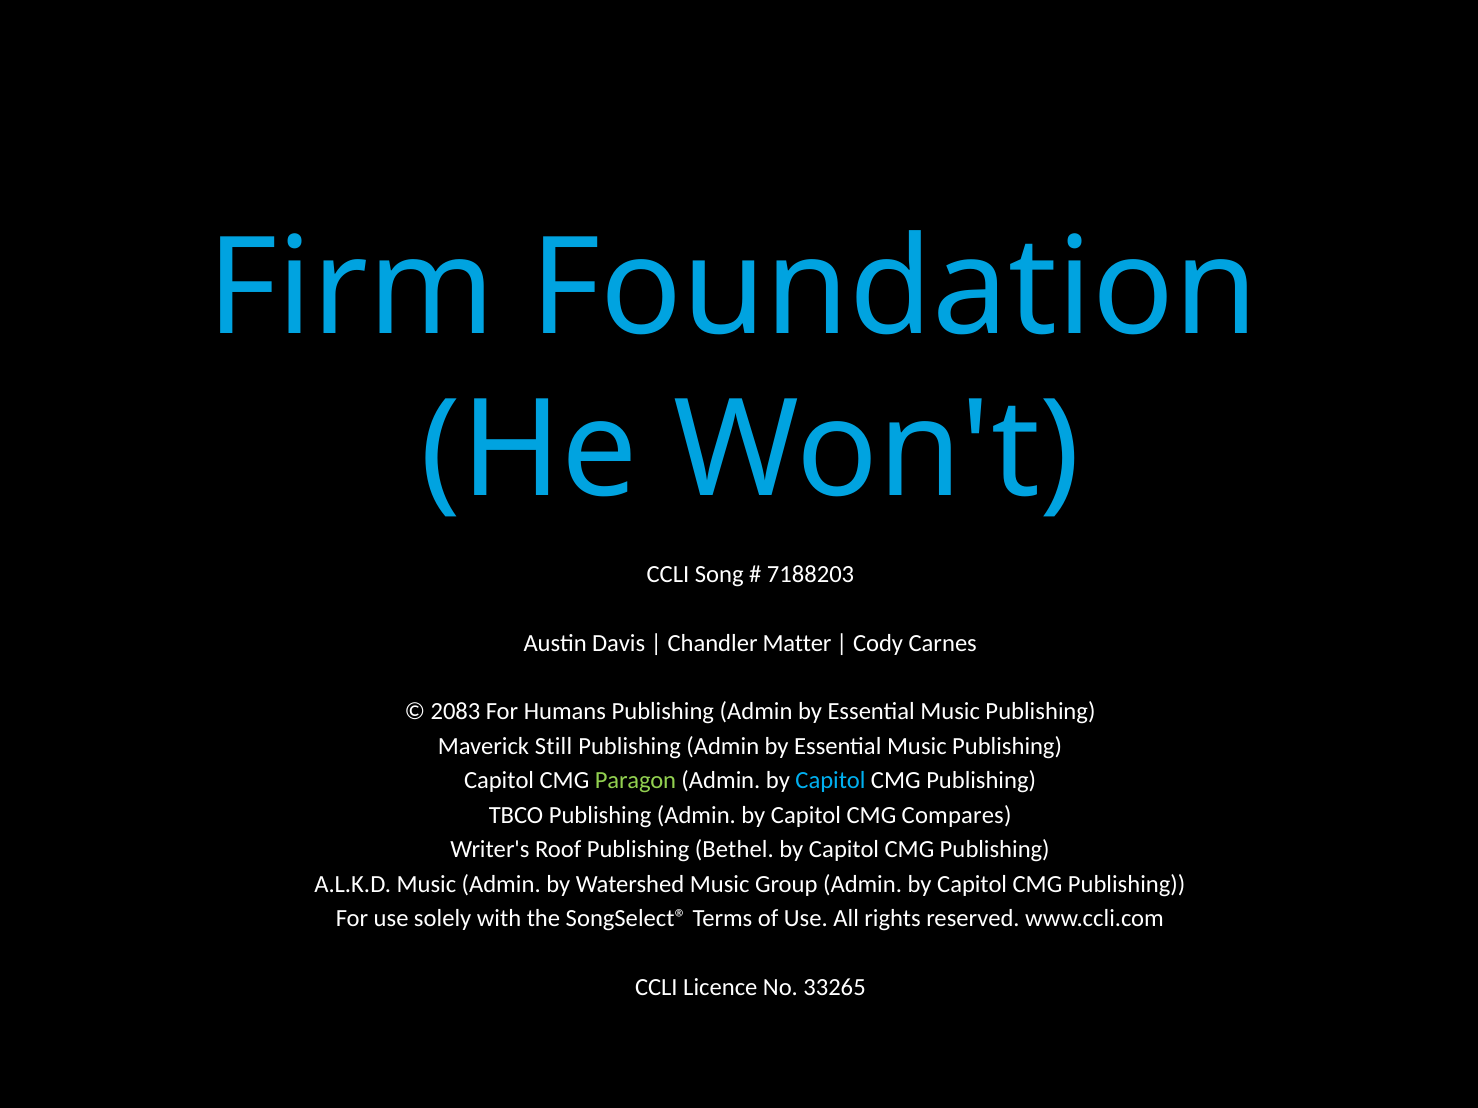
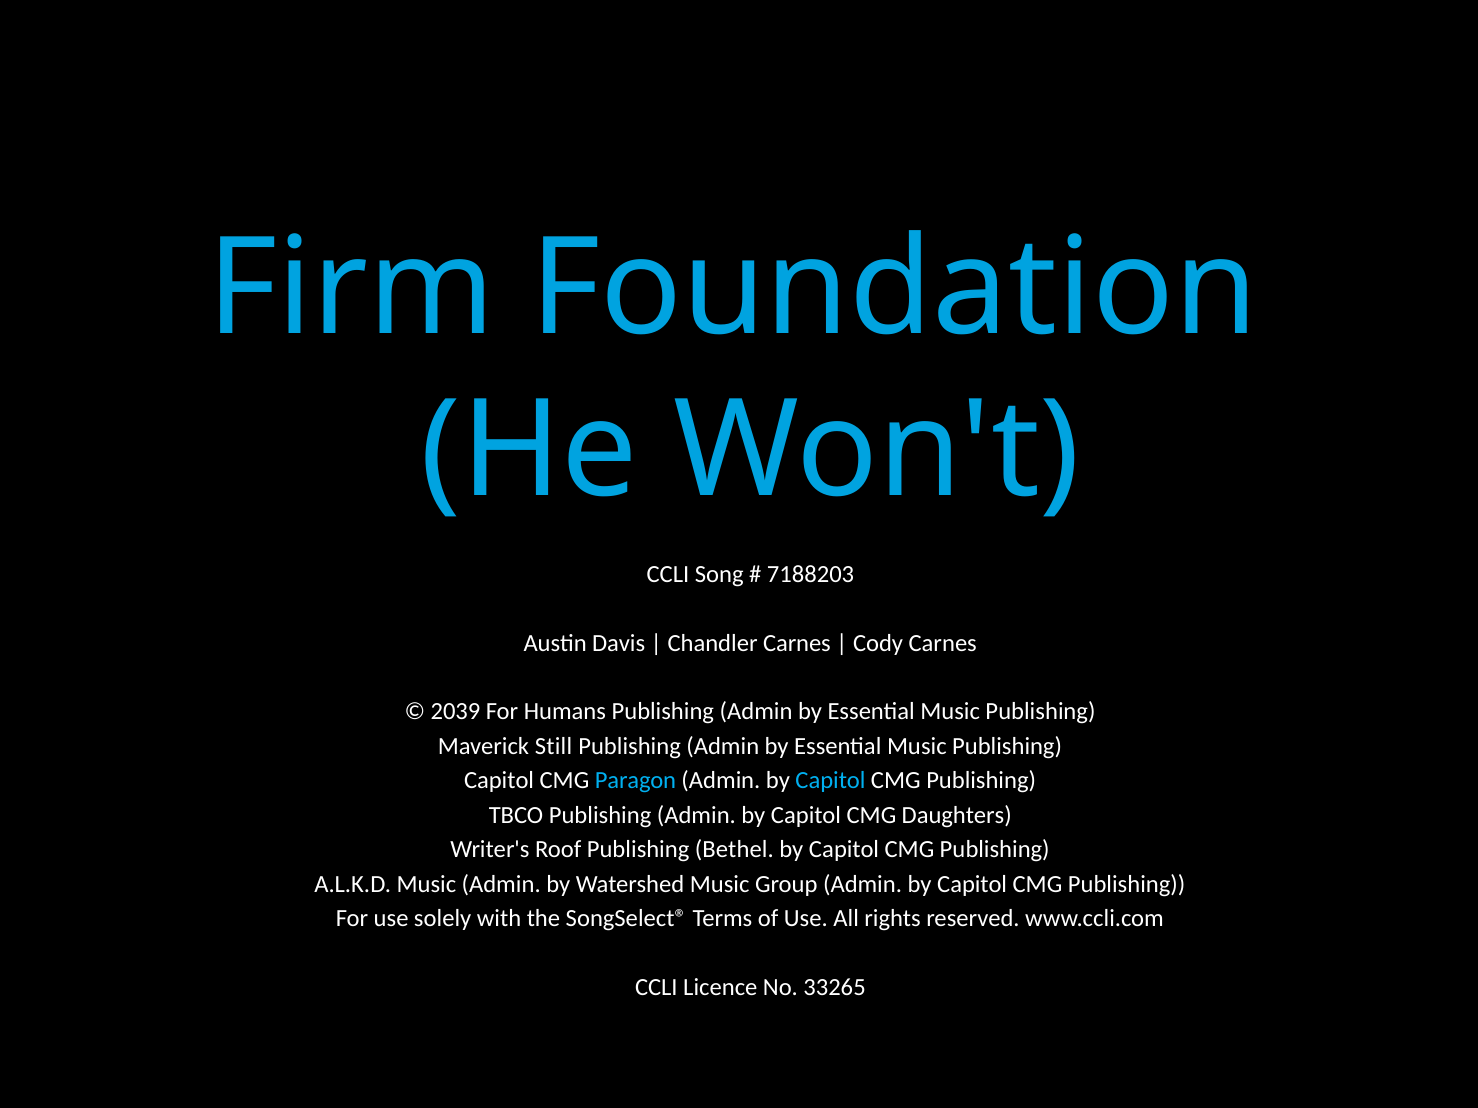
Chandler Matter: Matter -> Carnes (797, 643)
2083: 2083 -> 2039 (455, 712)
Paragon colour: light green -> light blue (635, 781)
Compares: Compares -> Daughters (957, 816)
